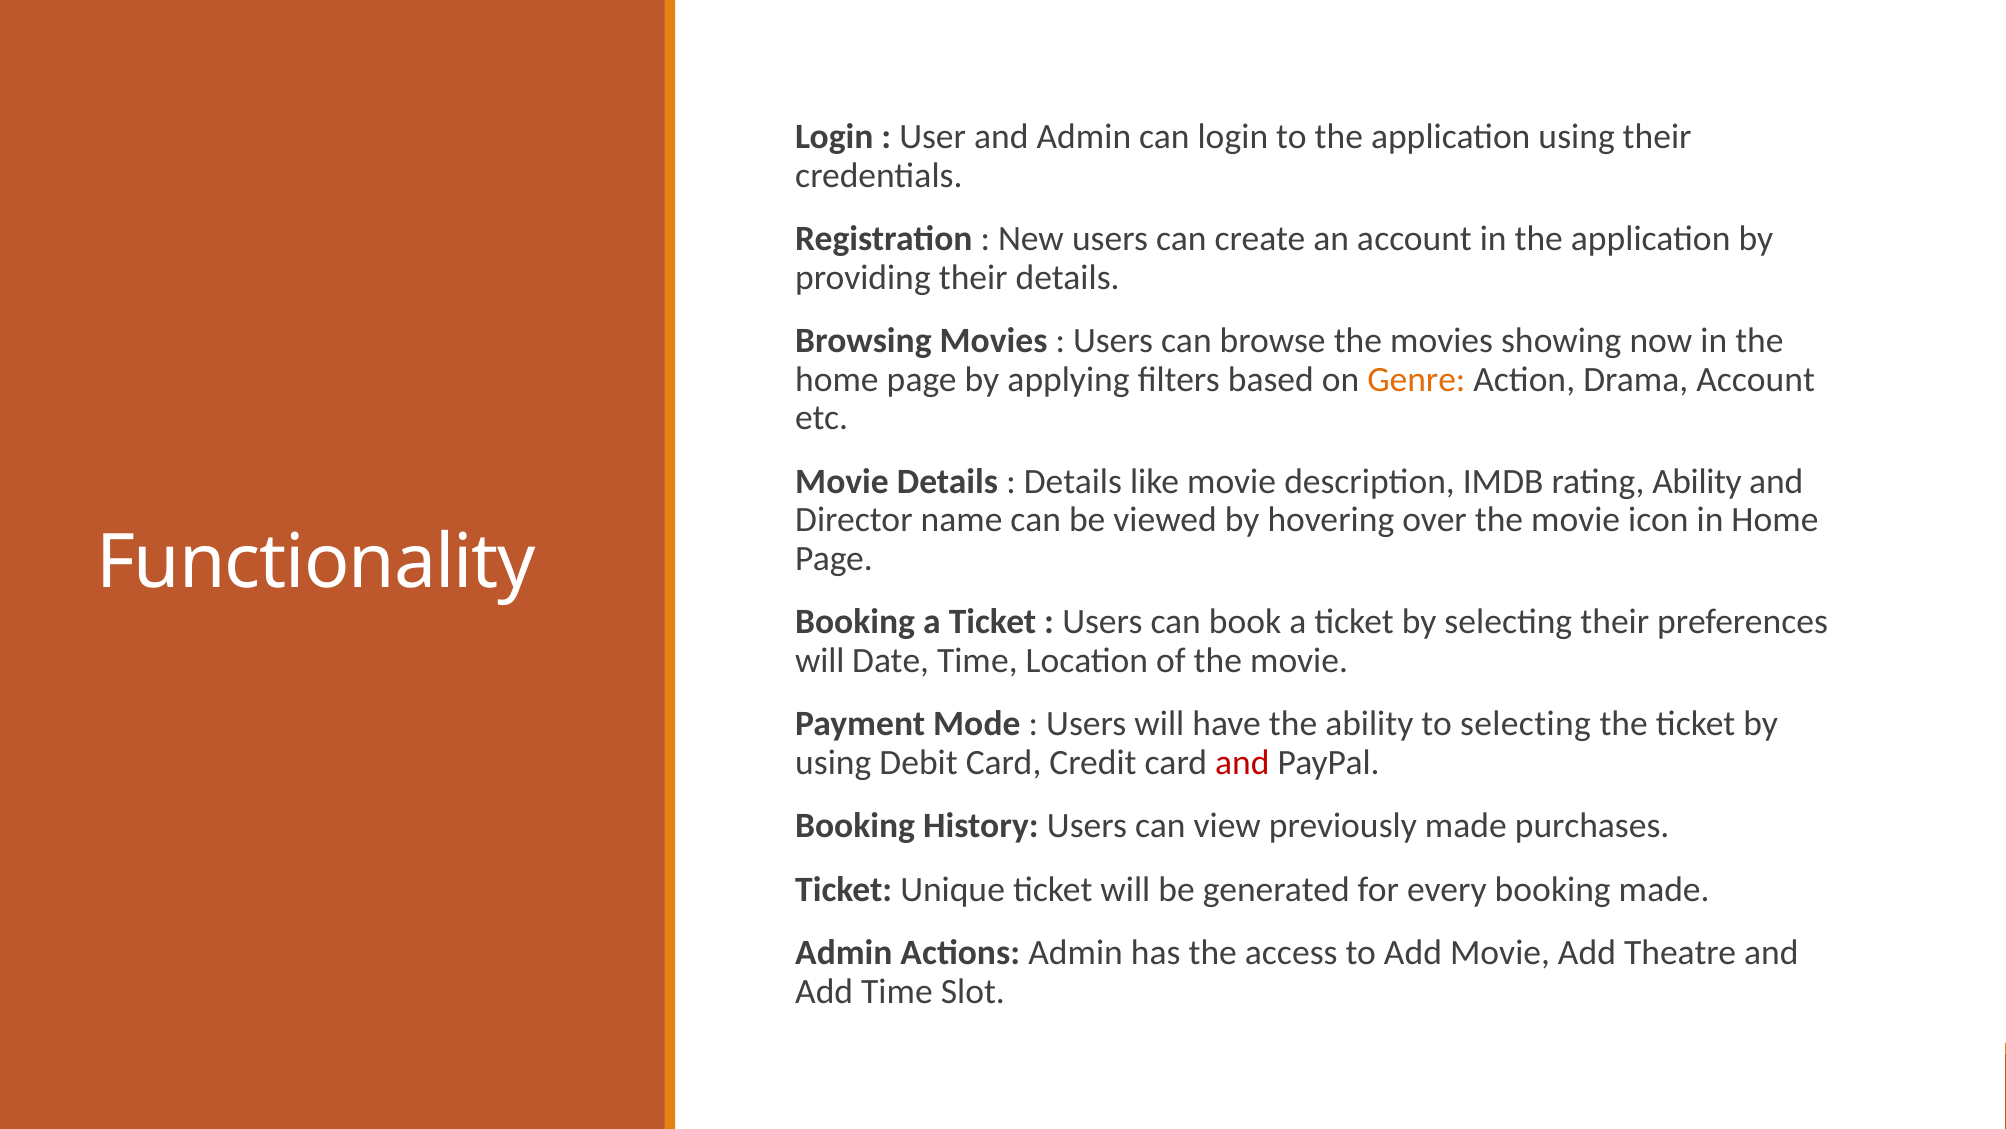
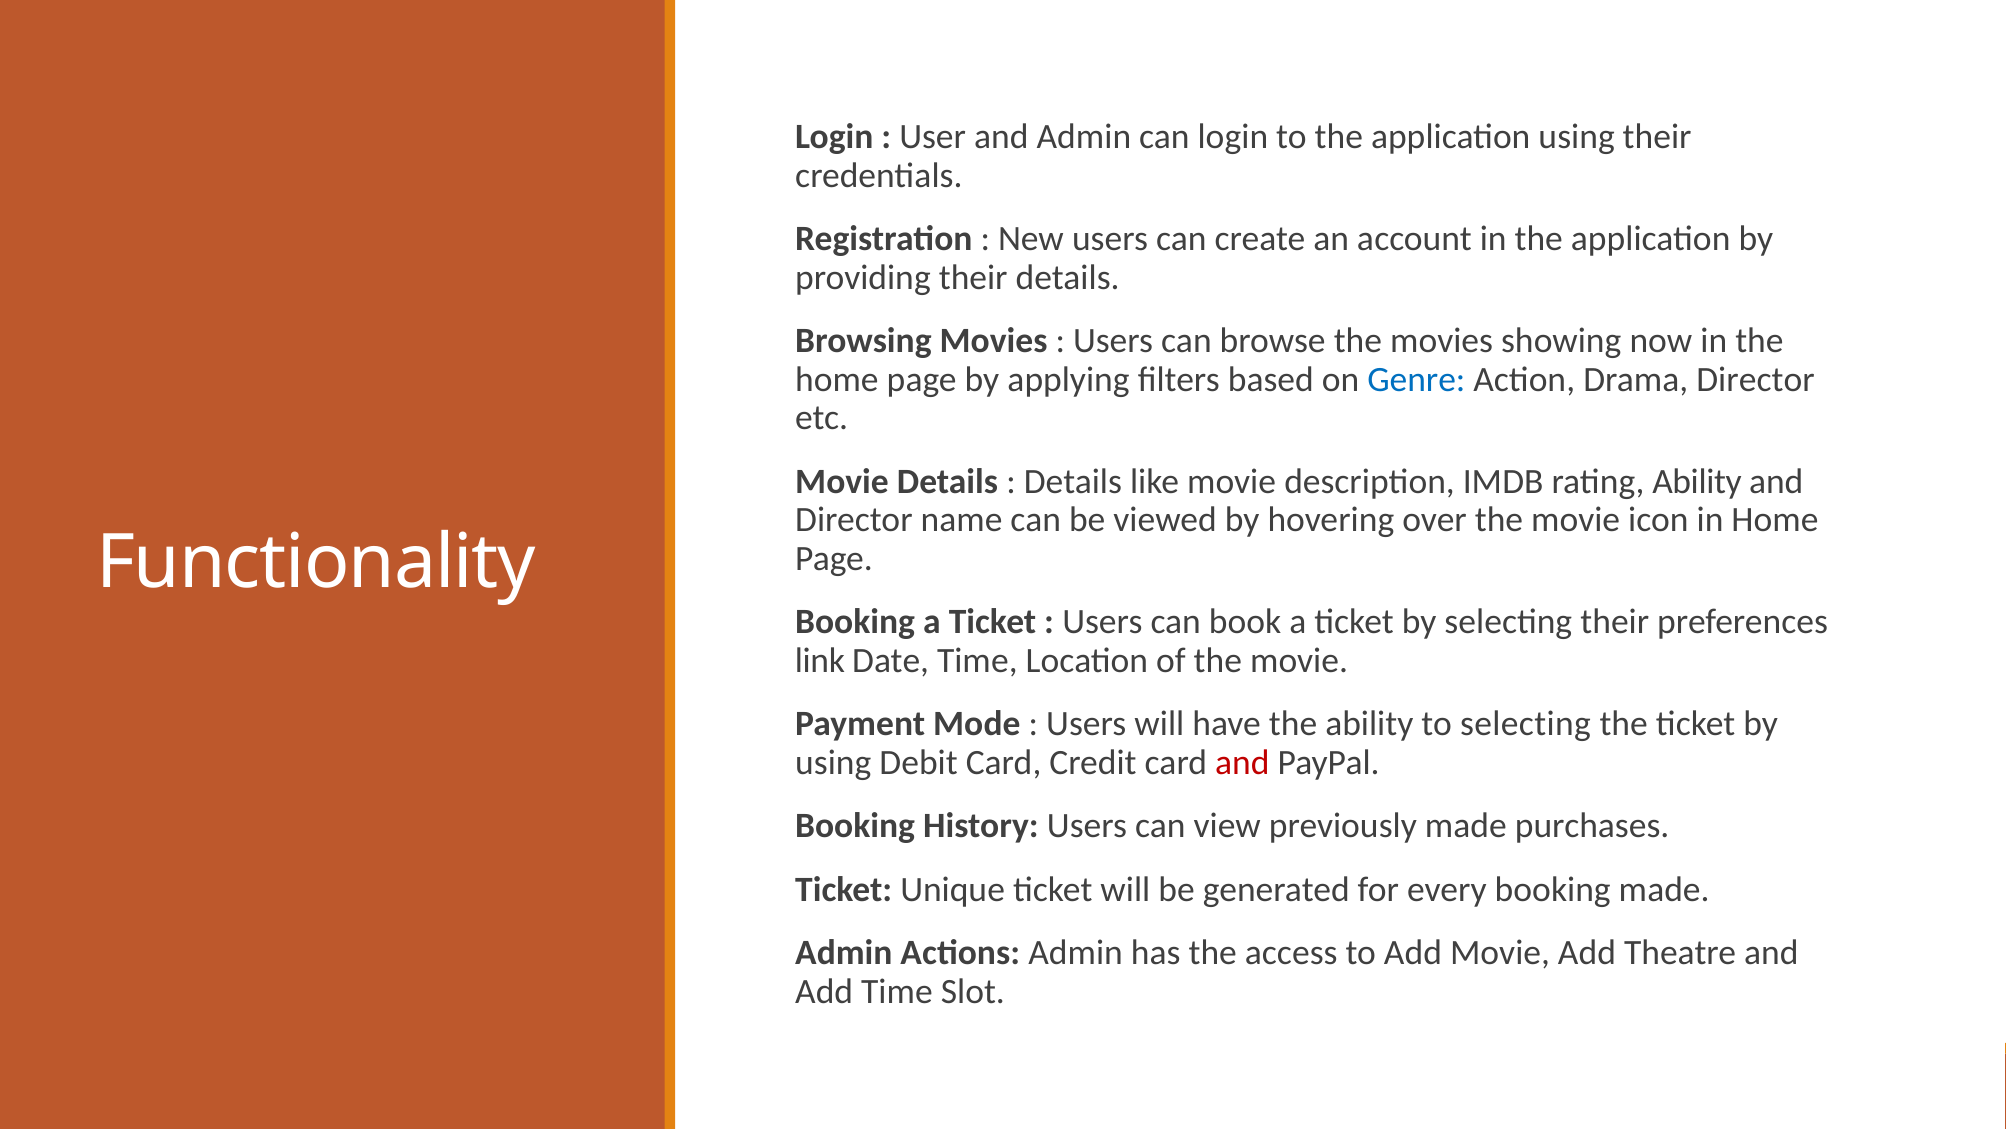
Genre colour: orange -> blue (1416, 379)
Drama Account: Account -> Director (1756, 379)
will: will -> link (820, 660)
